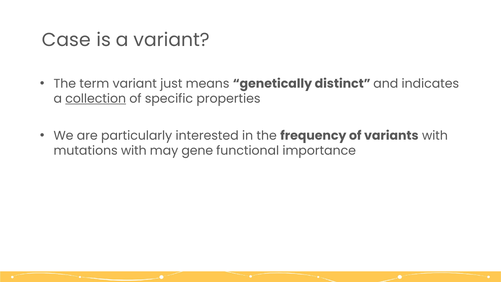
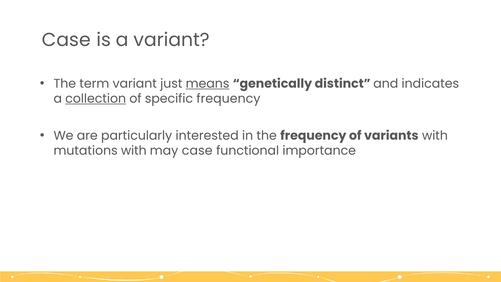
means underline: none -> present (208, 84)
specific properties: properties -> frequency (228, 99)
may gene: gene -> case (197, 151)
